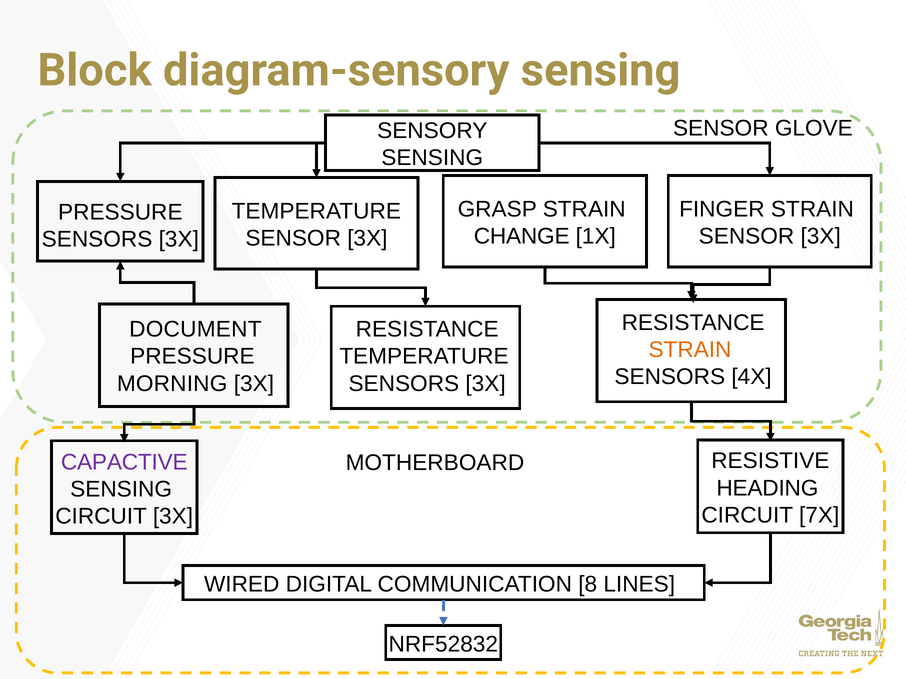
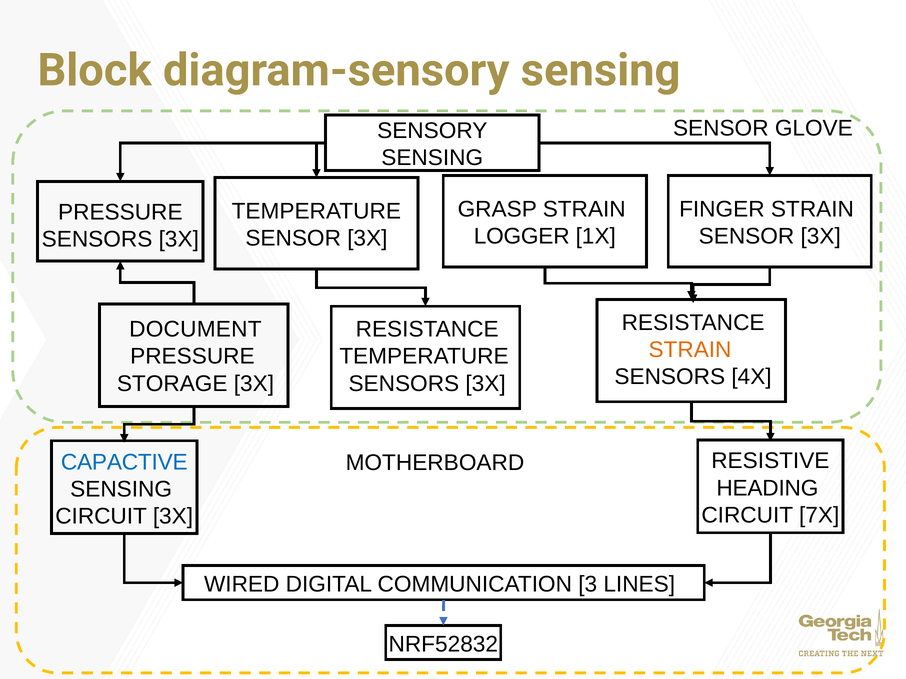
CHANGE: CHANGE -> LOGGER (522, 237)
MORNING: MORNING -> STORAGE (172, 384)
CAPACTIVE colour: purple -> blue (124, 462)
8: 8 -> 3 (588, 585)
